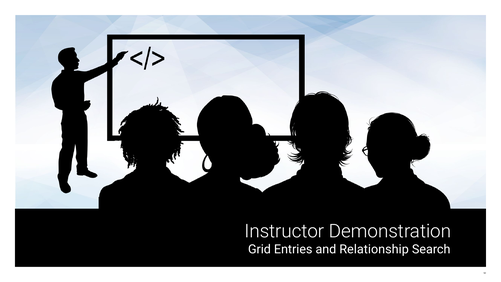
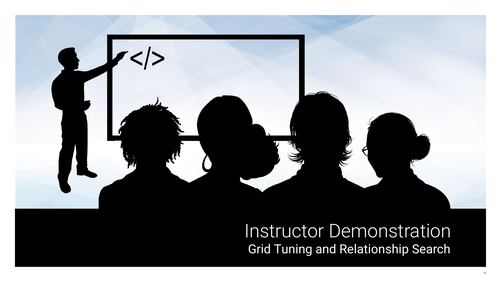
Entries: Entries -> Tuning (293, 249)
